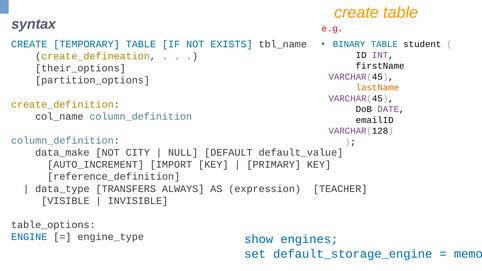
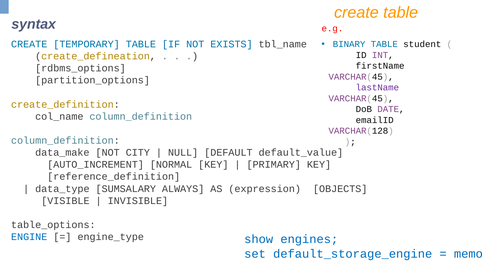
their_options: their_options -> rdbms_options (80, 68)
lastName colour: orange -> purple (377, 88)
IMPORT: IMPORT -> NORMAL (171, 165)
TRANSFERS: TRANSFERS -> SUMSALARY (126, 189)
TEACHER: TEACHER -> OBJECTS (340, 189)
